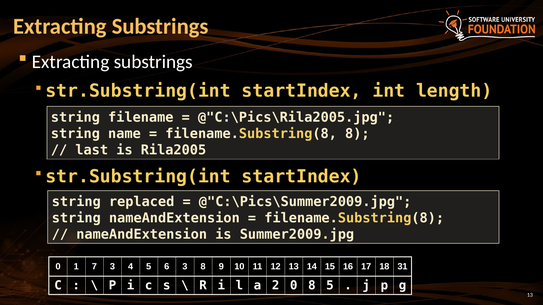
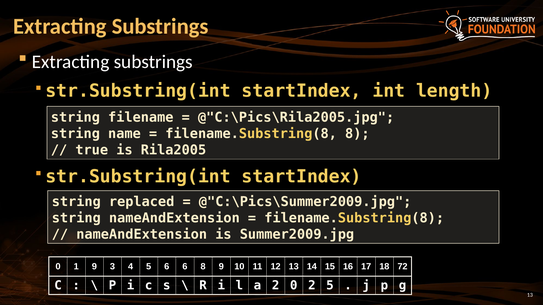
last: last -> true (92, 150)
1 7: 7 -> 9 (94, 267)
6 3: 3 -> 6 (185, 267)
31: 31 -> 72 (403, 267)
0 8: 8 -> 2 (312, 286)
